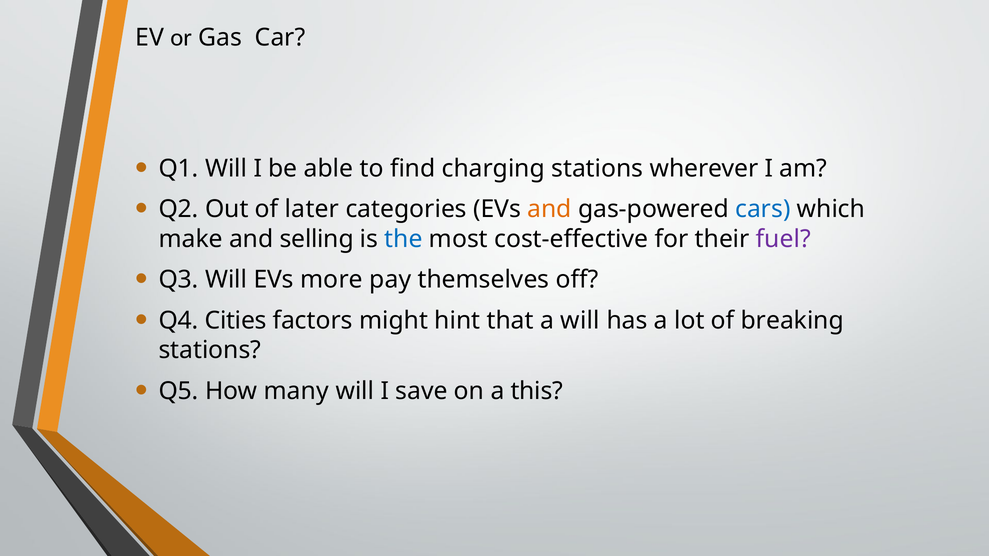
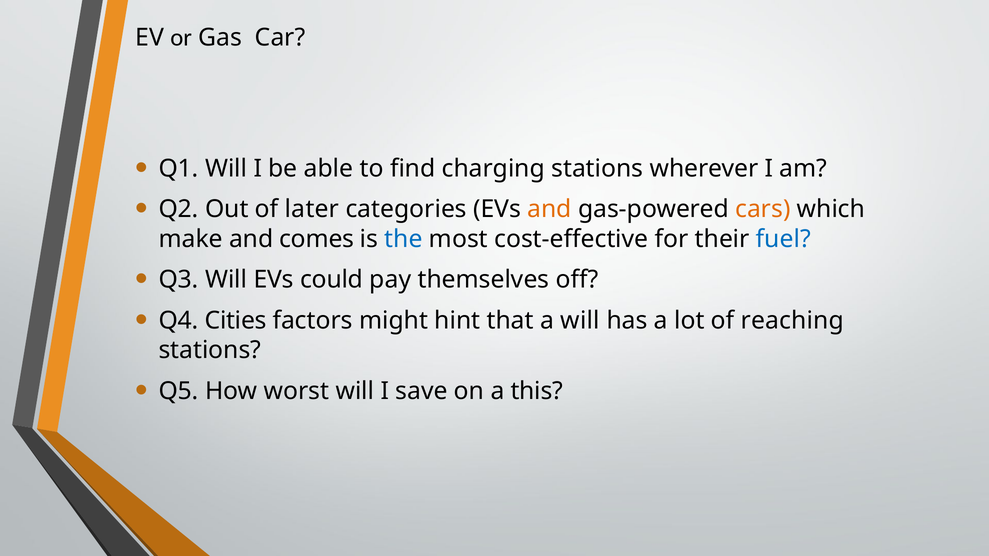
cars colour: blue -> orange (763, 209)
selling: selling -> comes (317, 239)
fuel colour: purple -> blue (783, 239)
more: more -> could (332, 280)
breaking: breaking -> reaching (792, 321)
many: many -> worst (296, 391)
